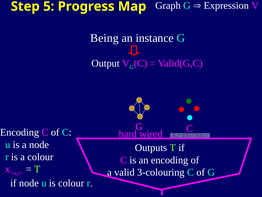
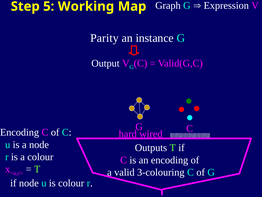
Progress: Progress -> Working (86, 6)
Being: Being -> Parity (105, 38)
